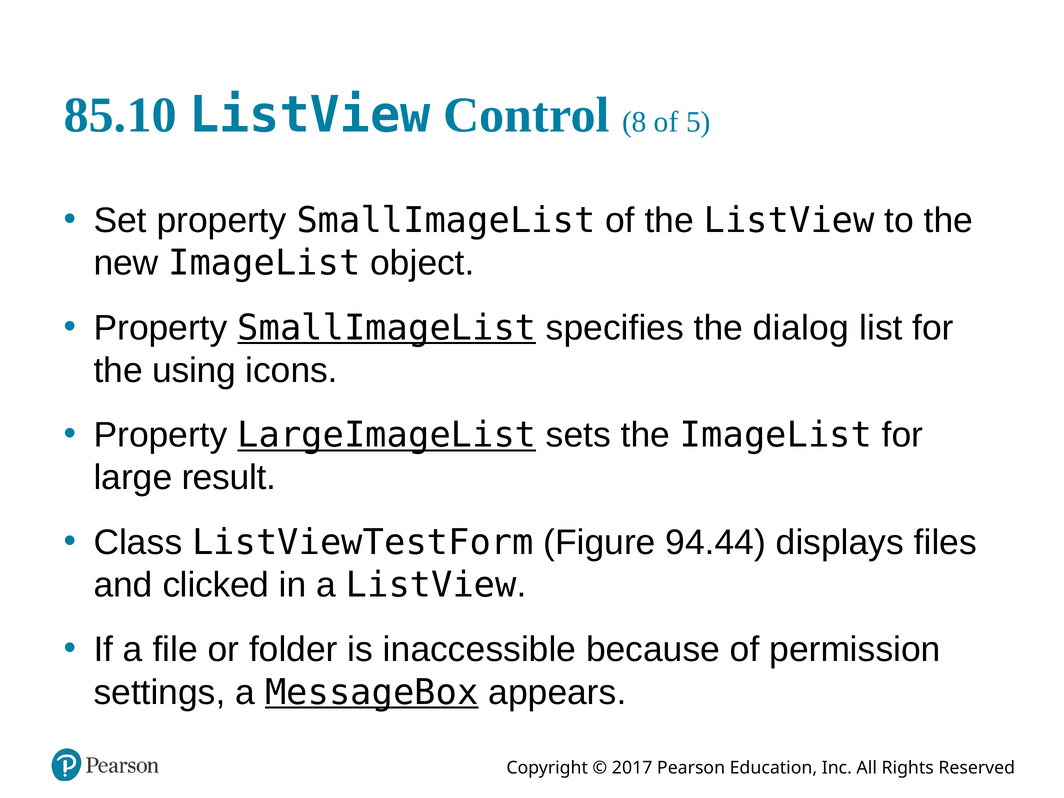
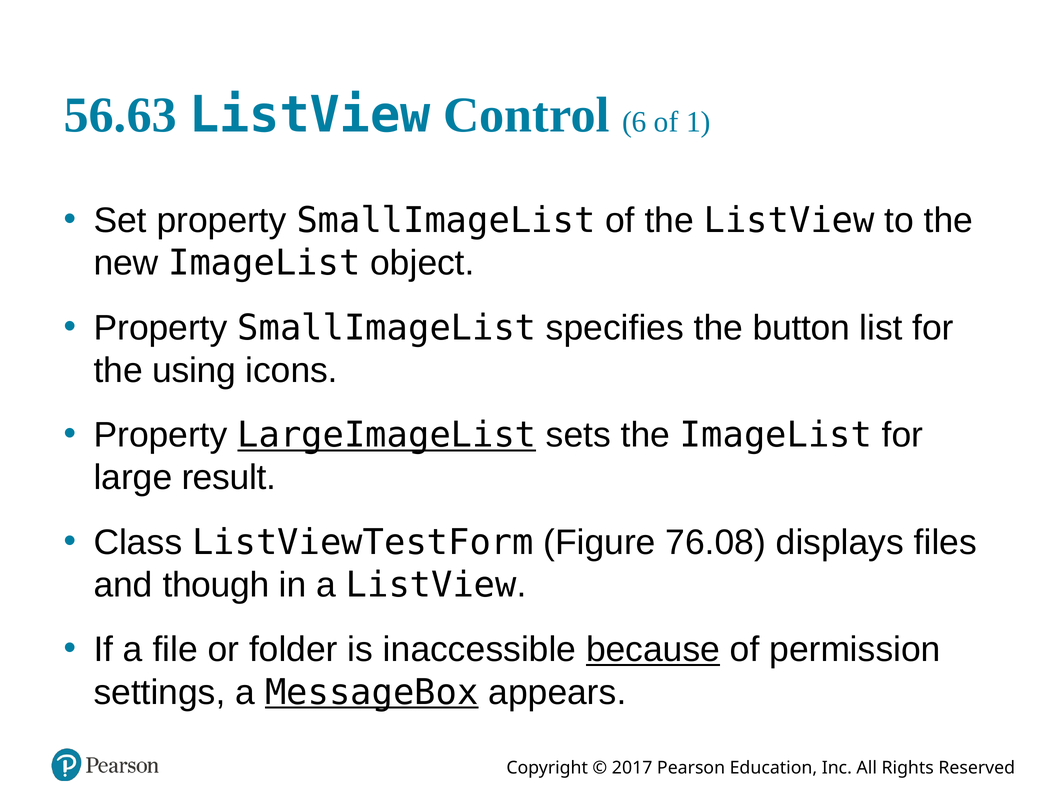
85.10: 85.10 -> 56.63 (120, 115)
8: 8 -> 6 (634, 122)
5: 5 -> 1 (698, 122)
SmallImageList underline: present -> none (387, 328)
dialog: dialog -> button (801, 328)
94.44: 94.44 -> 76.08 (716, 542)
clicked: clicked -> though (216, 585)
because underline: none -> present (653, 650)
